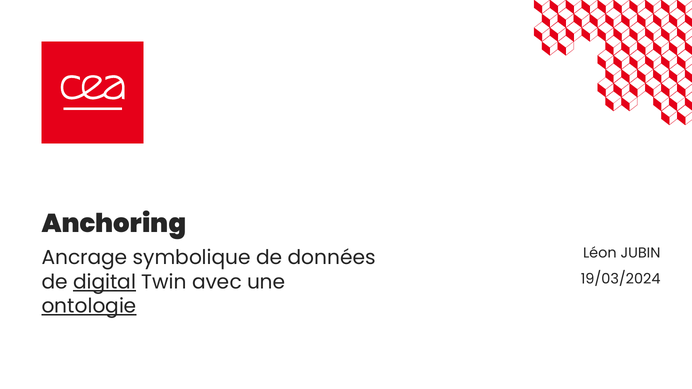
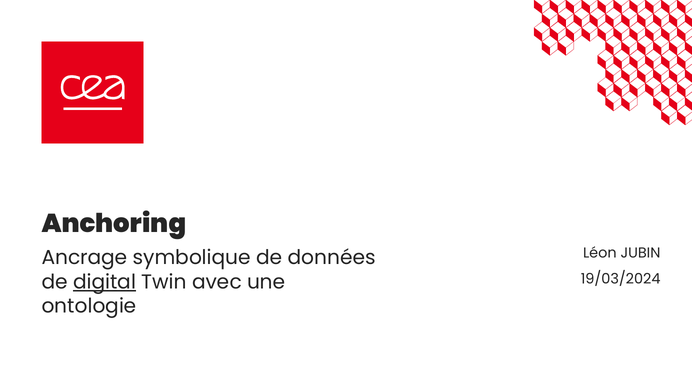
ontologie underline: present -> none (89, 306)
